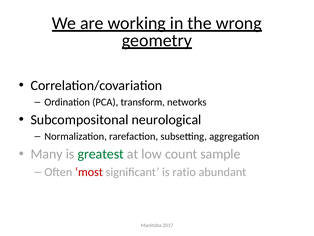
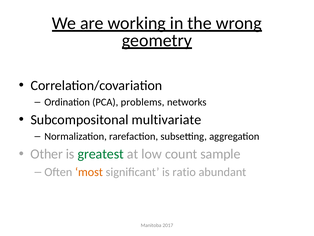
transform: transform -> problems (143, 102)
neurological: neurological -> multivariate (166, 120)
Many: Many -> Other (47, 154)
most colour: red -> orange (89, 172)
